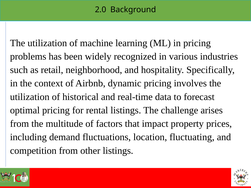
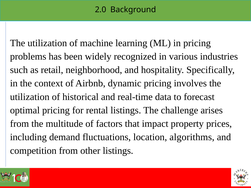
fluctuating: fluctuating -> algorithms (192, 137)
